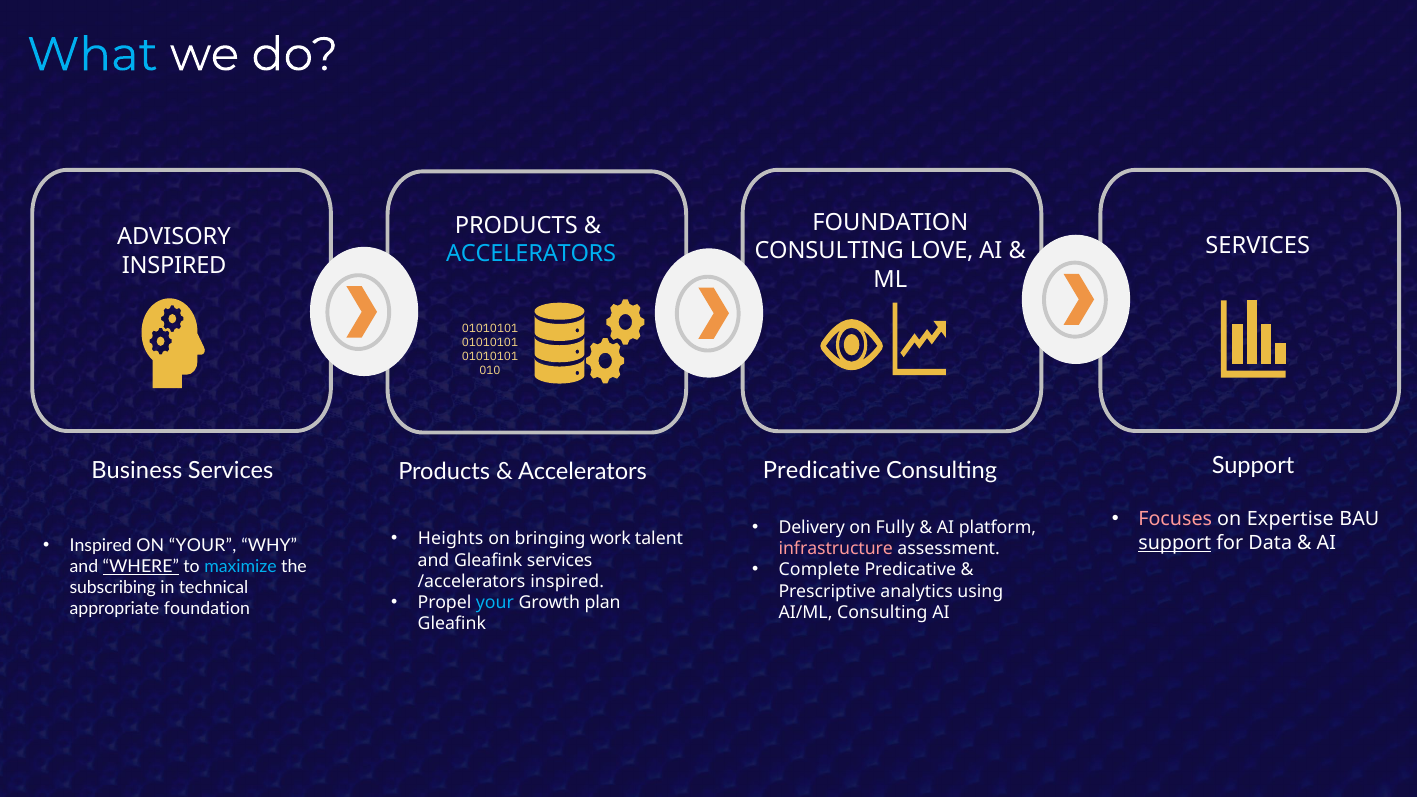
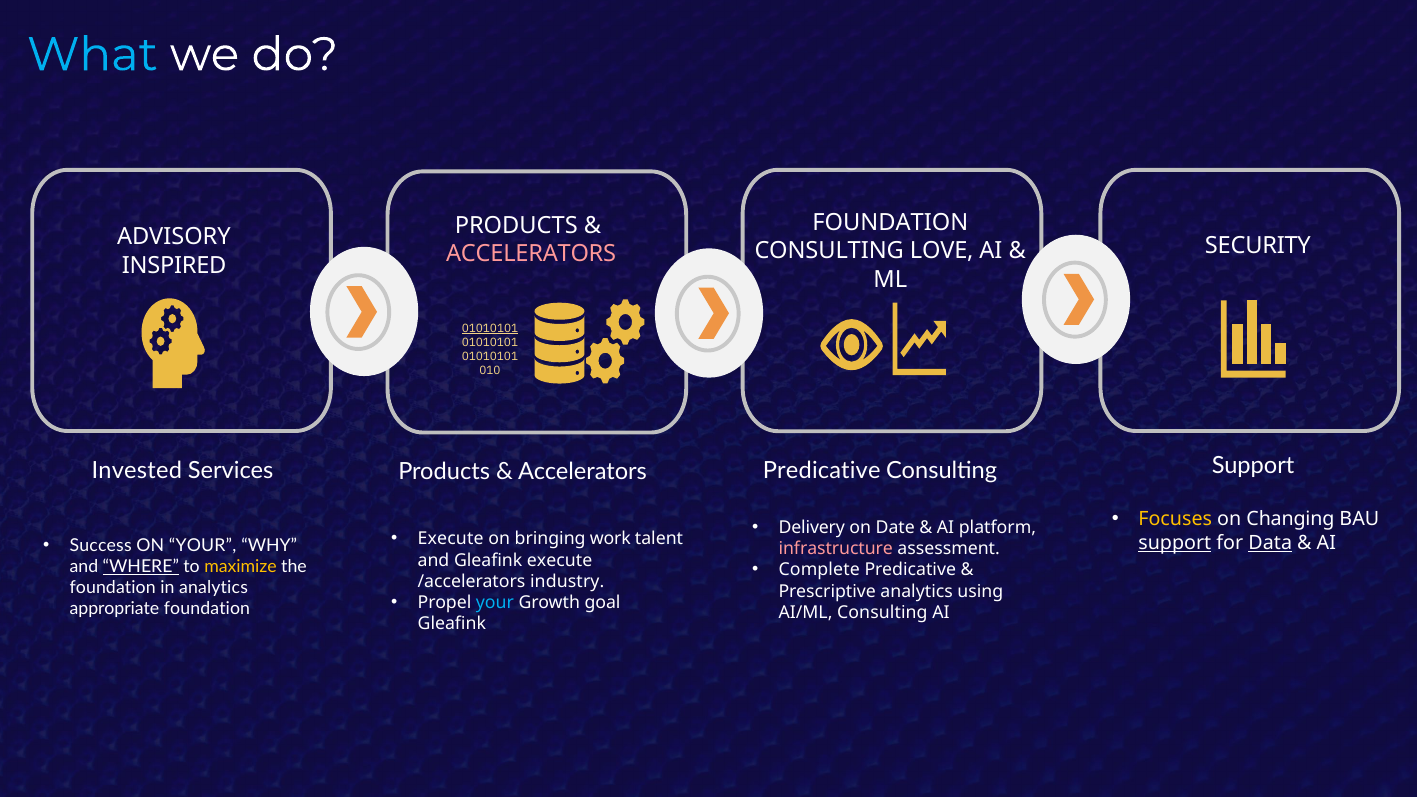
SERVICES: SERVICES -> SECURITY (1258, 245)
ACCELERATORS colour: light blue -> pink (531, 254)
01010101 underline: none -> present (490, 328)
Business: Business -> Invested (137, 471)
Focuses colour: pink -> yellow (1175, 519)
Expertise: Expertise -> Changing (1290, 519)
Fully: Fully -> Date (895, 527)
Heights: Heights -> Execute (451, 539)
Inspired: Inspired -> Success (101, 545)
Data underline: none -> present (1270, 543)
Gleafink services: services -> execute (560, 560)
maximize colour: light blue -> yellow (241, 567)
/accelerators inspired: inspired -> industry (567, 582)
subscribing: subscribing -> foundation (113, 588)
in technical: technical -> analytics (214, 588)
plan: plan -> goal (603, 603)
